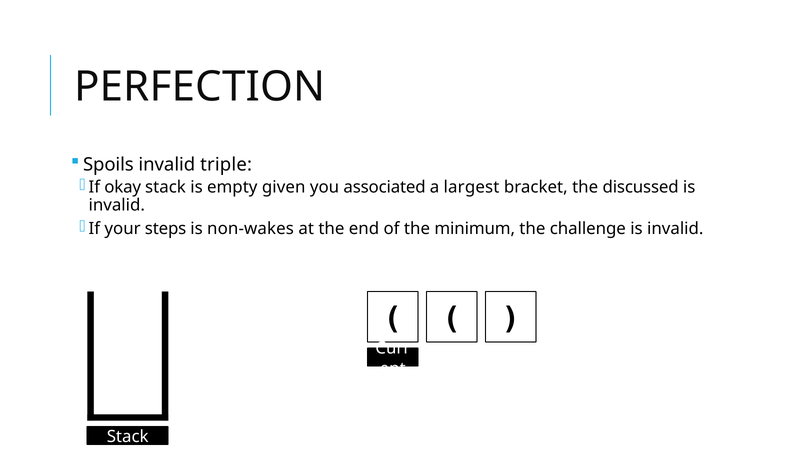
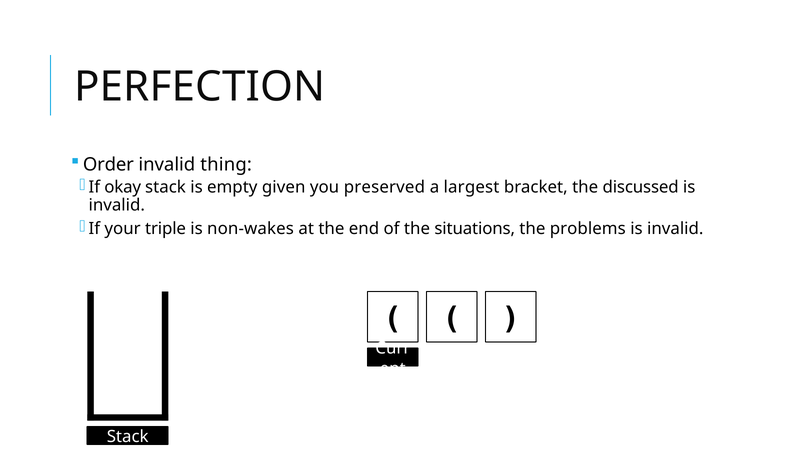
Spoils: Spoils -> Order (108, 165)
triple: triple -> thing (226, 165)
associated: associated -> preserved (384, 187)
steps: steps -> triple (166, 229)
minimum: minimum -> situations (475, 229)
challenge: challenge -> problems (588, 229)
